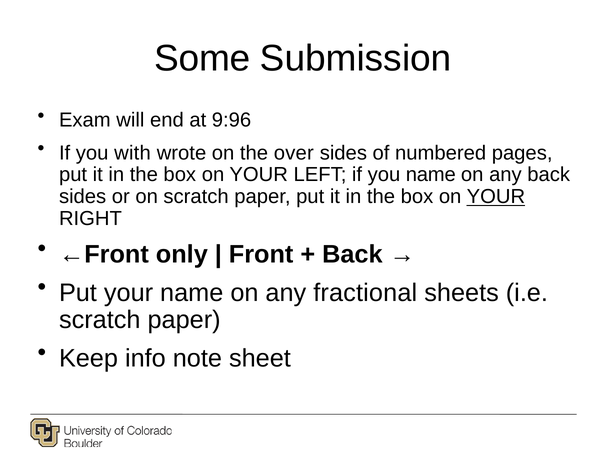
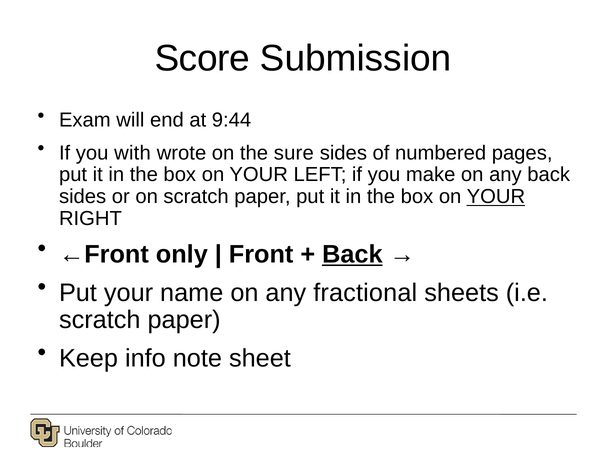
Some: Some -> Score (202, 59)
9:96: 9:96 -> 9:44 (232, 120)
over: over -> sure (294, 153)
you name: name -> make (431, 175)
Back underline: none -> present (352, 254)
